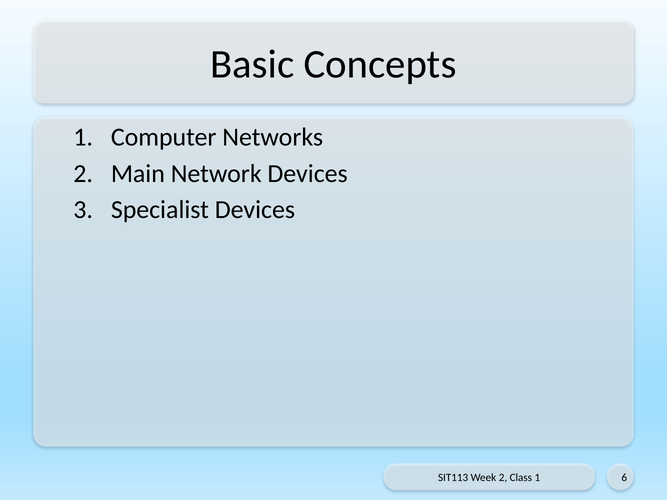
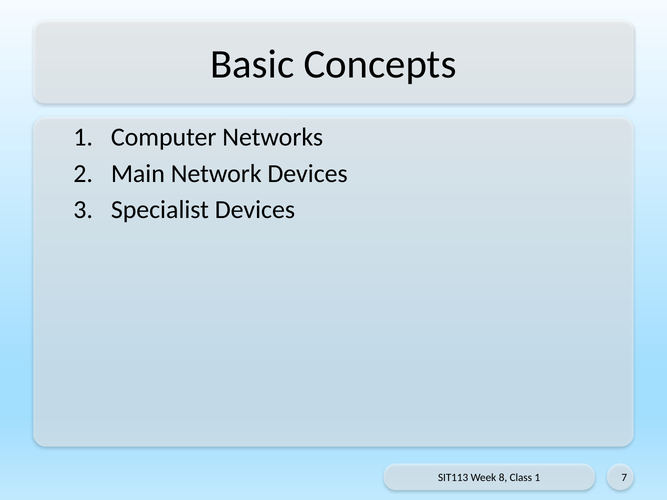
Week 2: 2 -> 8 (503, 478)
6: 6 -> 7 (624, 478)
